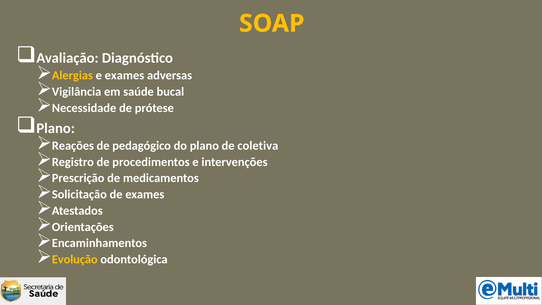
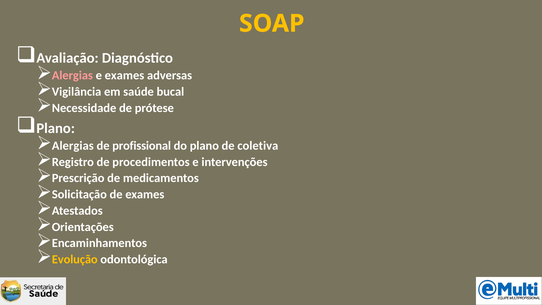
Alergias colour: yellow -> pink (72, 76)
Reações: Reações -> Alergias (73, 146)
pedagógico: pedagógico -> profissional (142, 146)
